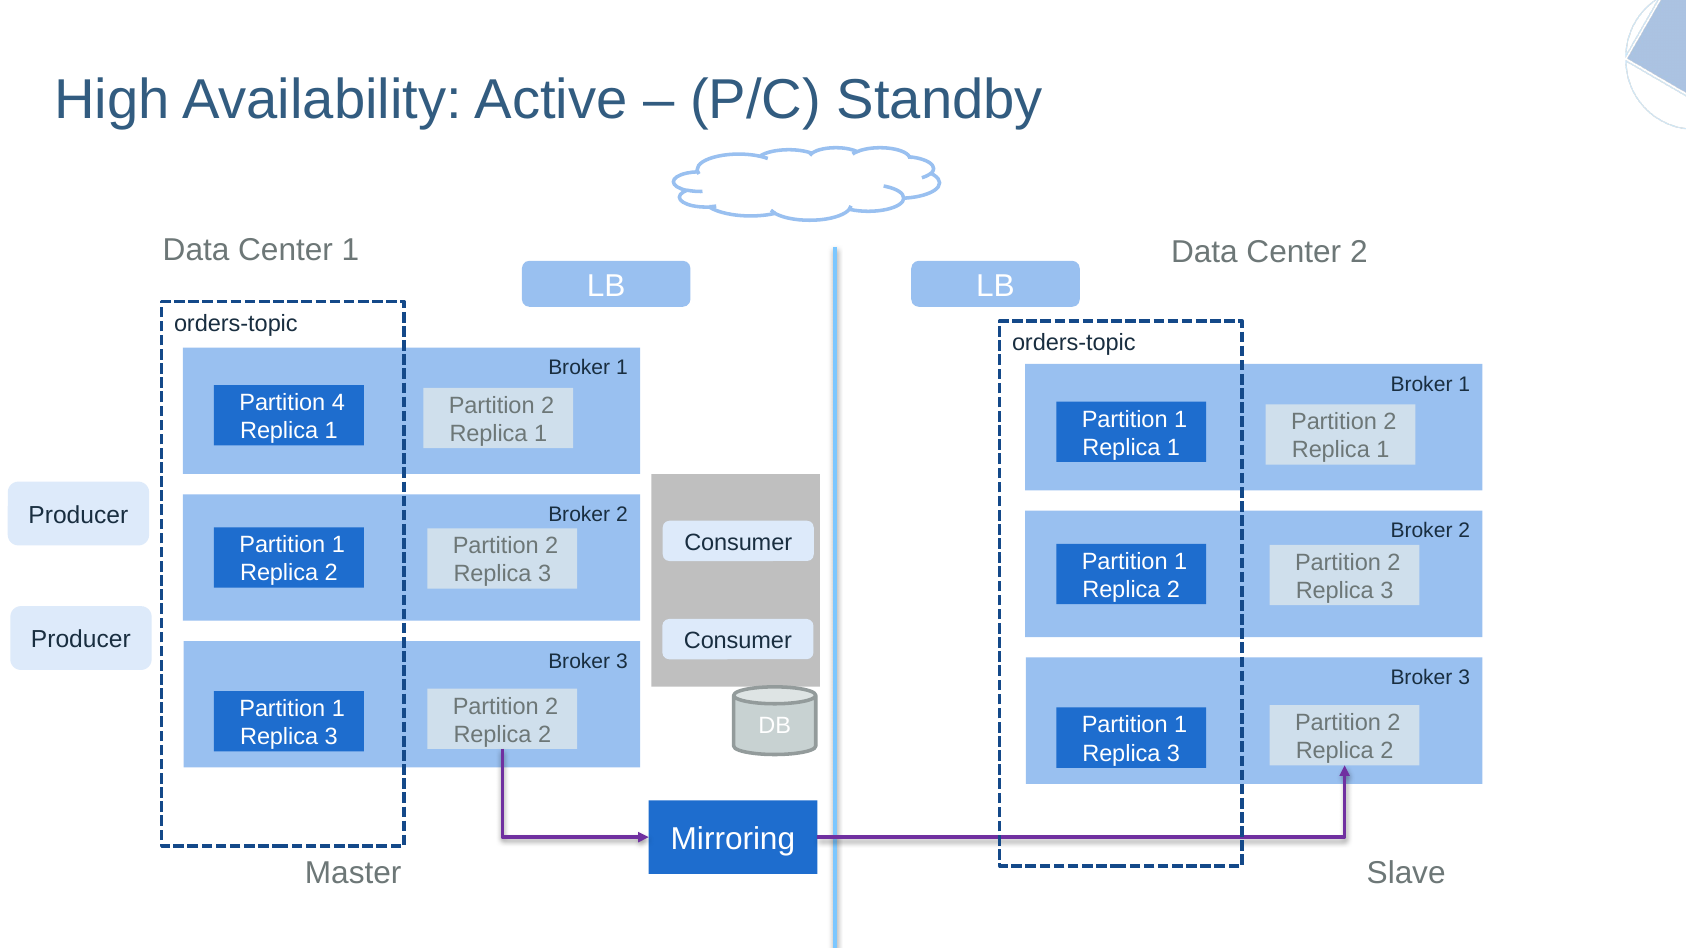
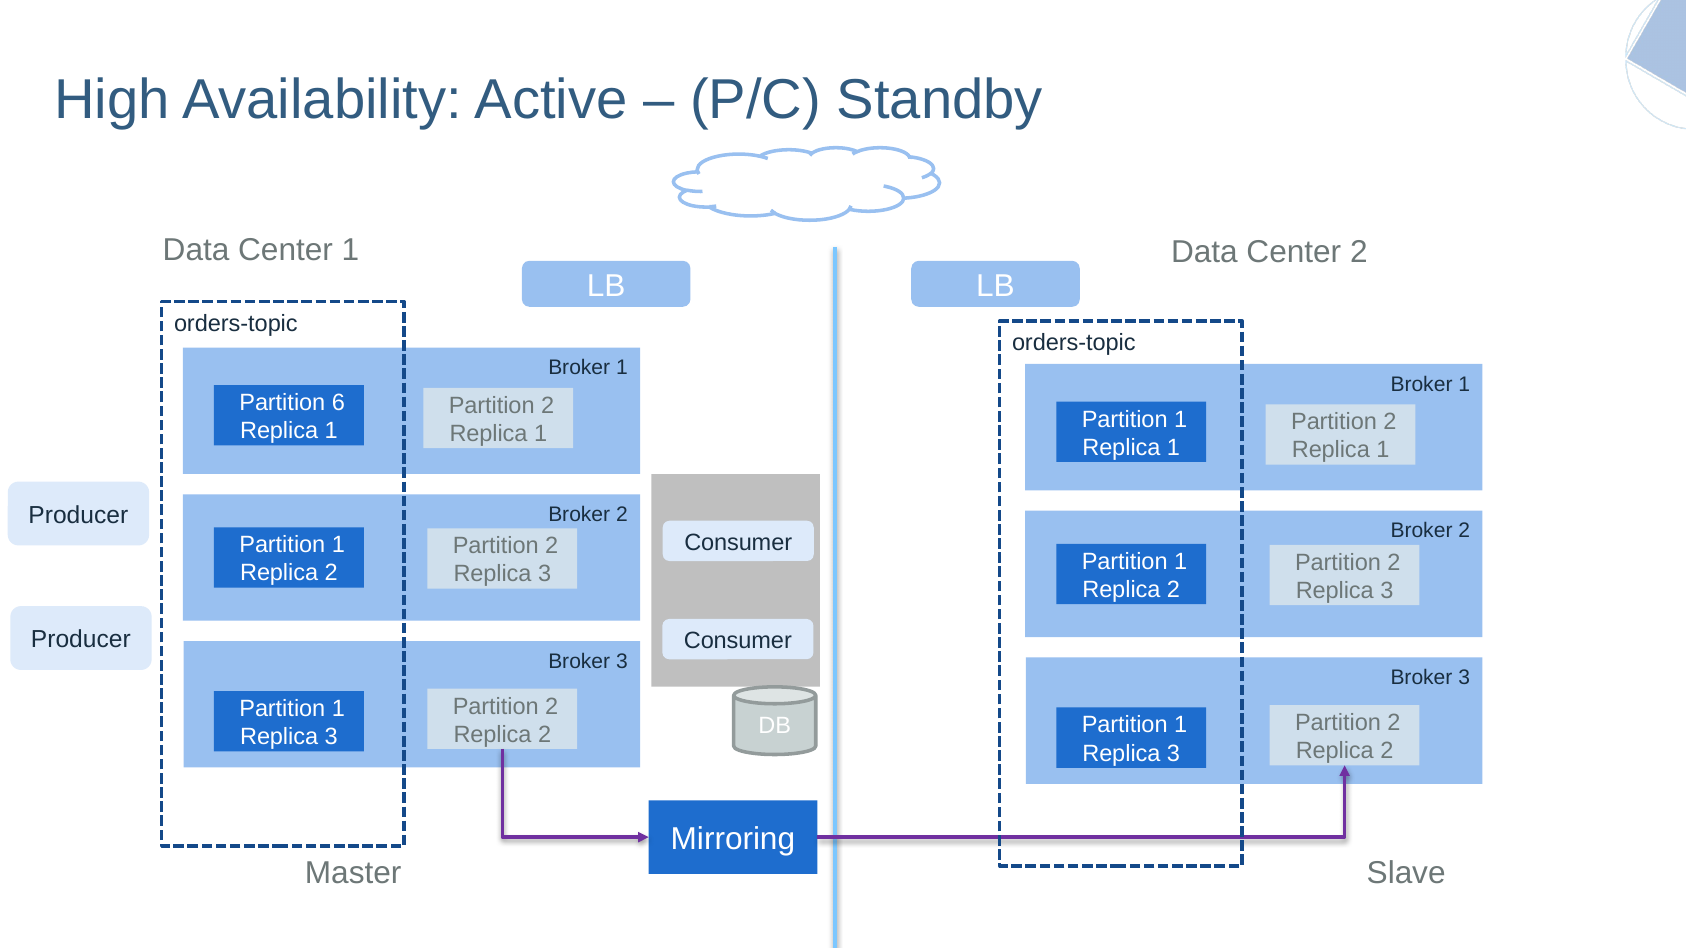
4: 4 -> 6 (338, 403)
